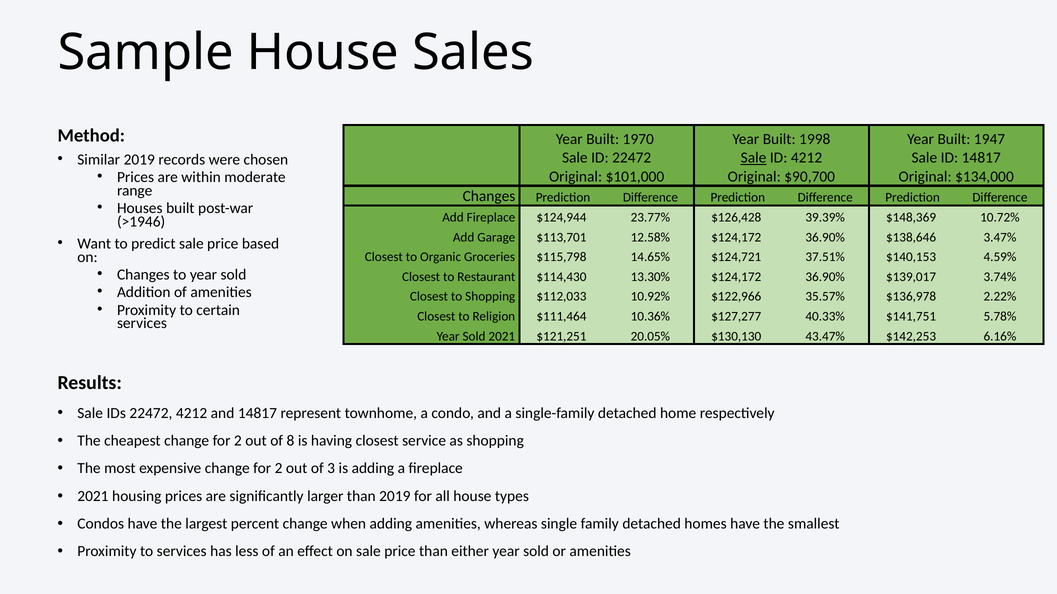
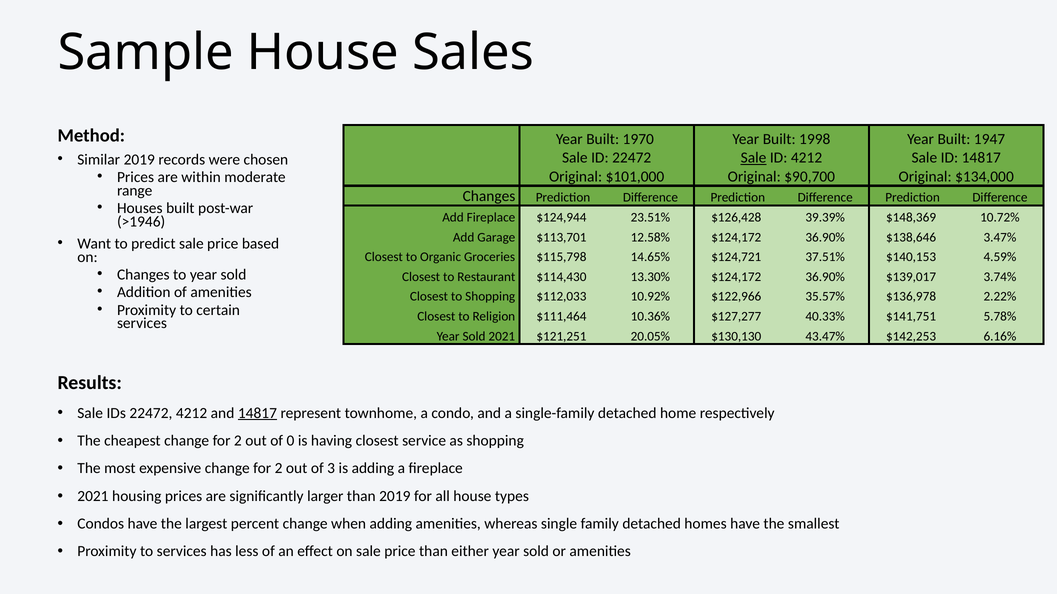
23.77%: 23.77% -> 23.51% (650, 218)
14817 underline: none -> present (257, 413)
8: 8 -> 0 (290, 441)
